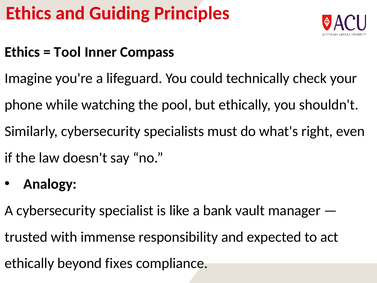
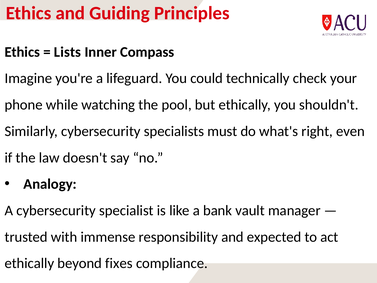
Tool: Tool -> Lists (68, 52)
